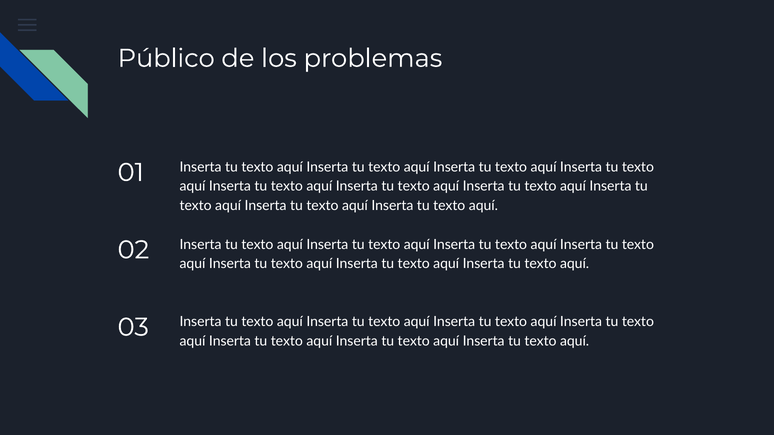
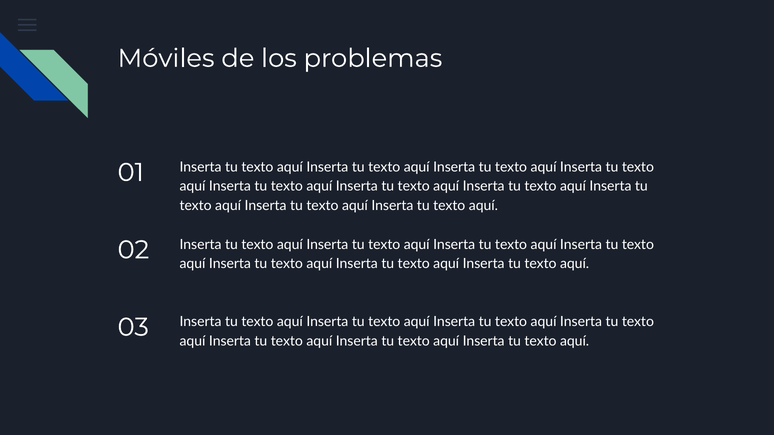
Público: Público -> Móviles (166, 58)
